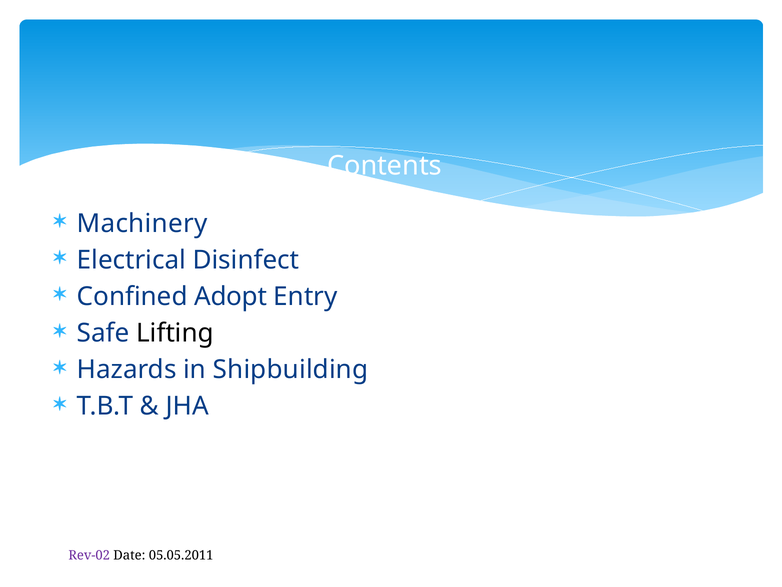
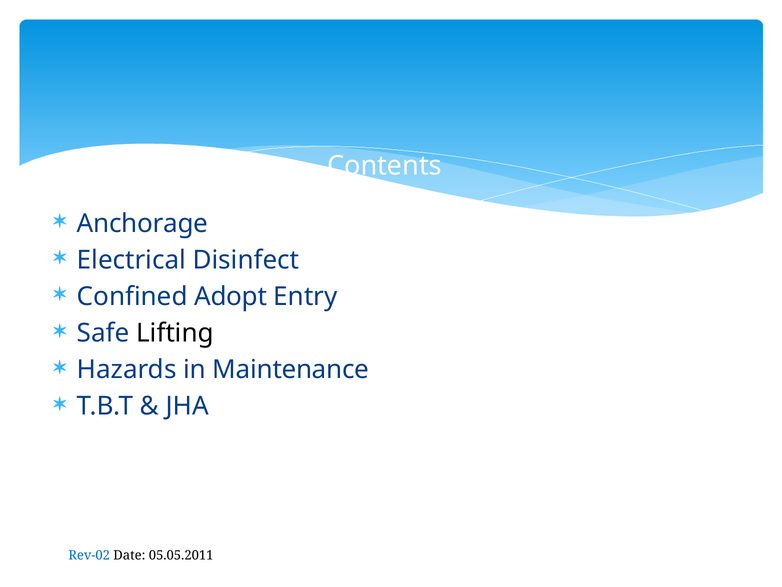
Machinery: Machinery -> Anchorage (142, 223)
Shipbuilding: Shipbuilding -> Maintenance (291, 369)
Rev-02 colour: purple -> blue (89, 555)
